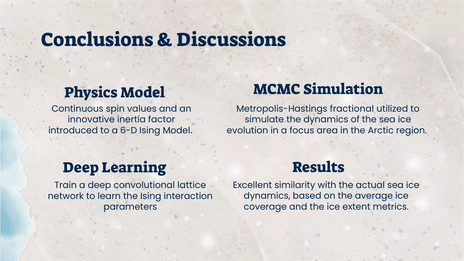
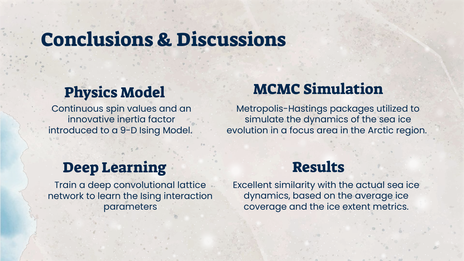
fractional: fractional -> packages (352, 109)
6-D: 6-D -> 9-D (129, 130)
